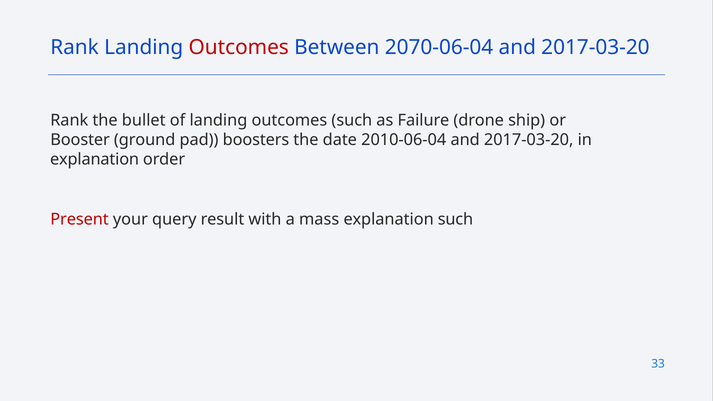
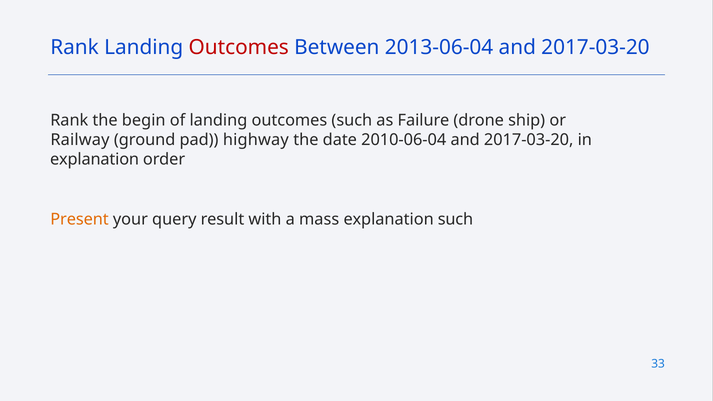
2070-06-04: 2070-06-04 -> 2013-06-04 (439, 47)
bullet: bullet -> begin (144, 120)
Booster: Booster -> Railway (80, 140)
boosters: boosters -> highway (256, 140)
Present colour: red -> orange (79, 220)
